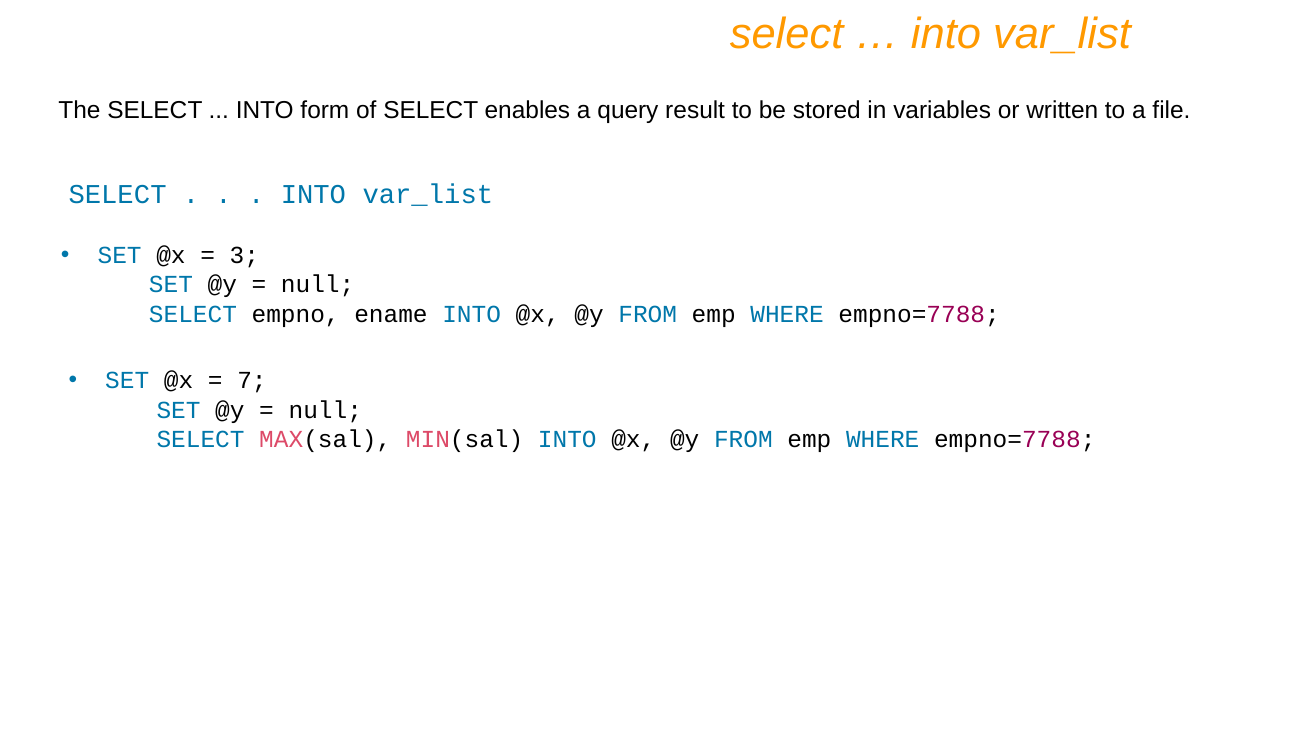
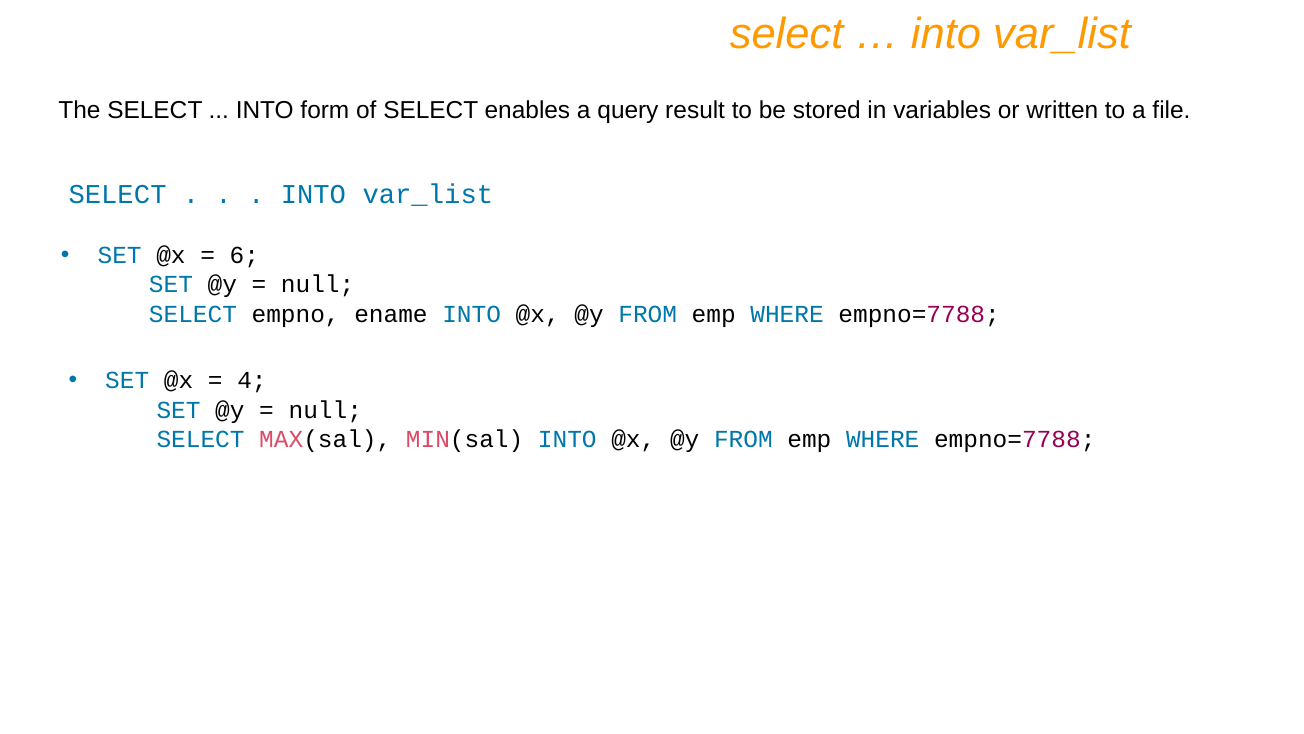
3: 3 -> 6 (244, 255)
7: 7 -> 4 (252, 380)
